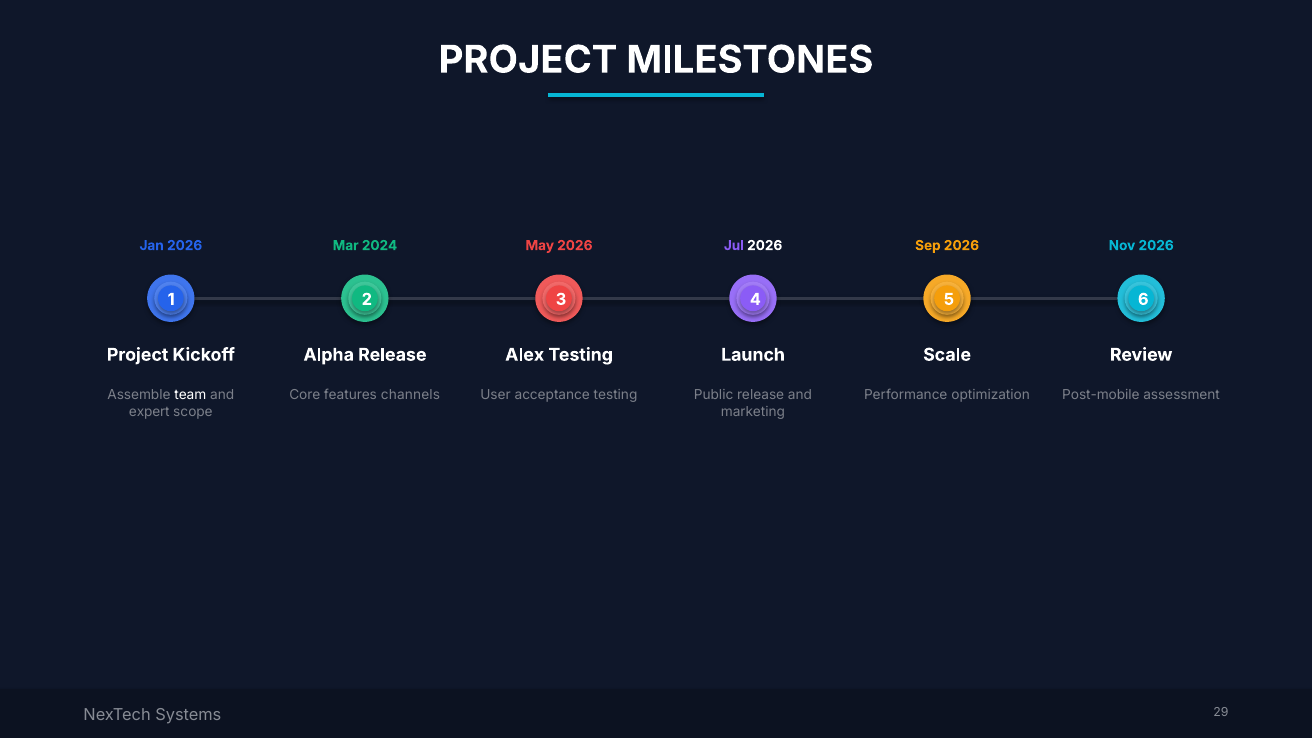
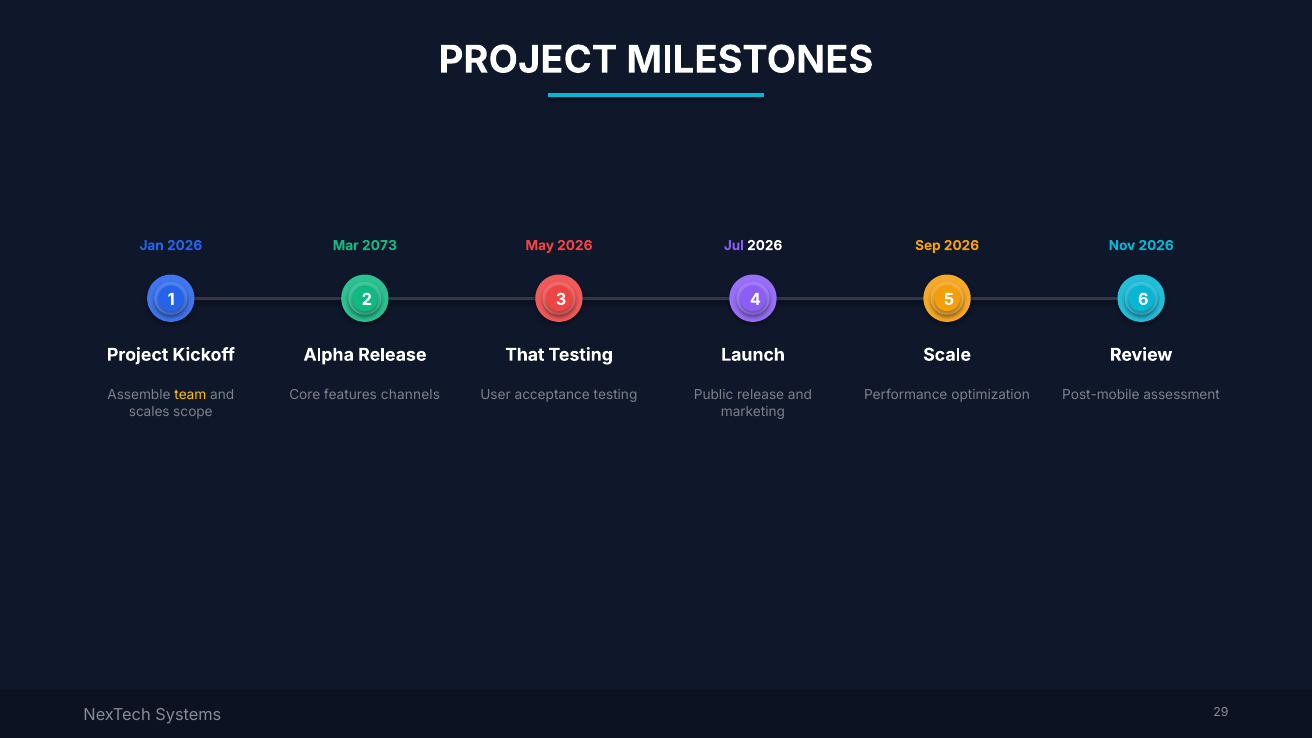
2024: 2024 -> 2073 (379, 246)
Alex: Alex -> That (525, 355)
team colour: white -> yellow (190, 395)
expert: expert -> scales (149, 412)
